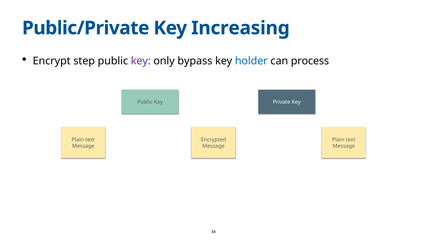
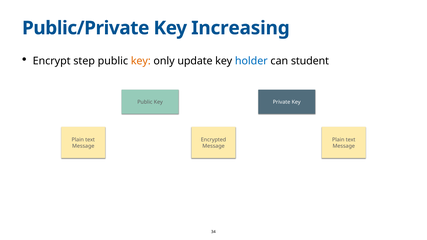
key colour: purple -> orange (141, 61)
bypass: bypass -> update (195, 61)
process: process -> student (310, 61)
